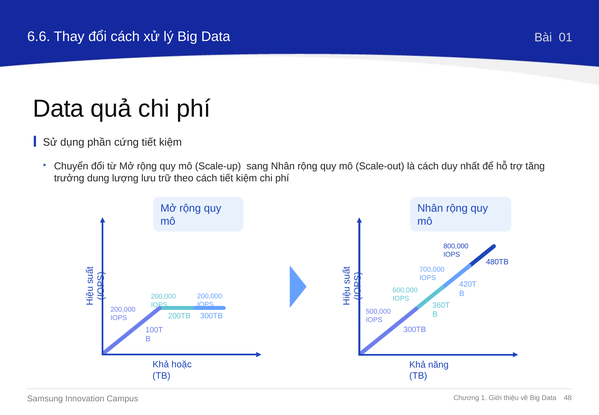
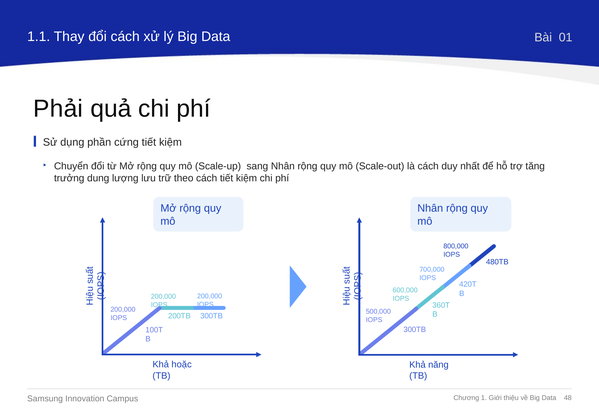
6.6: 6.6 -> 1.1 (39, 36)
Data: Data -> Phải (58, 109)
